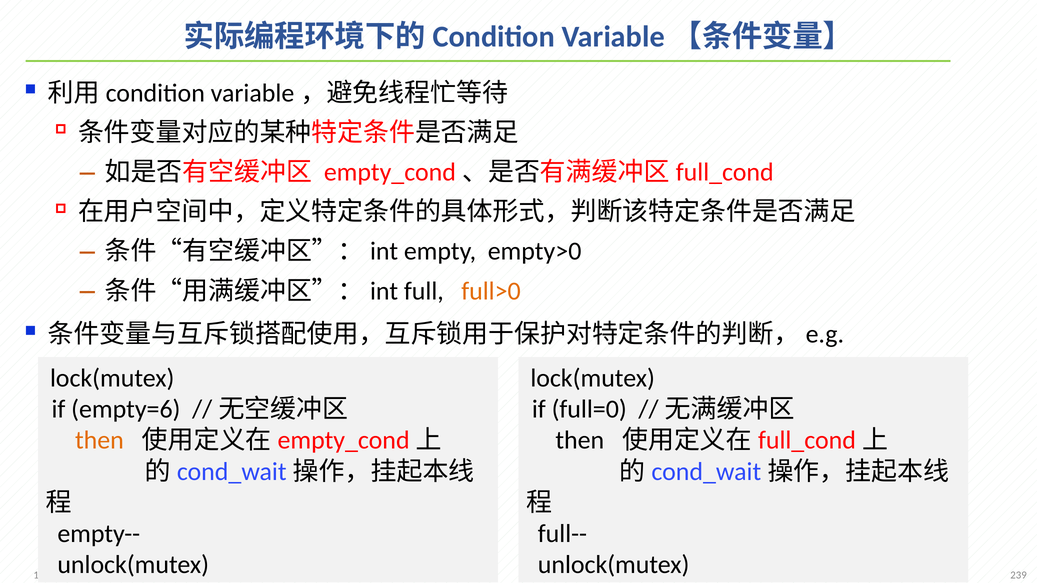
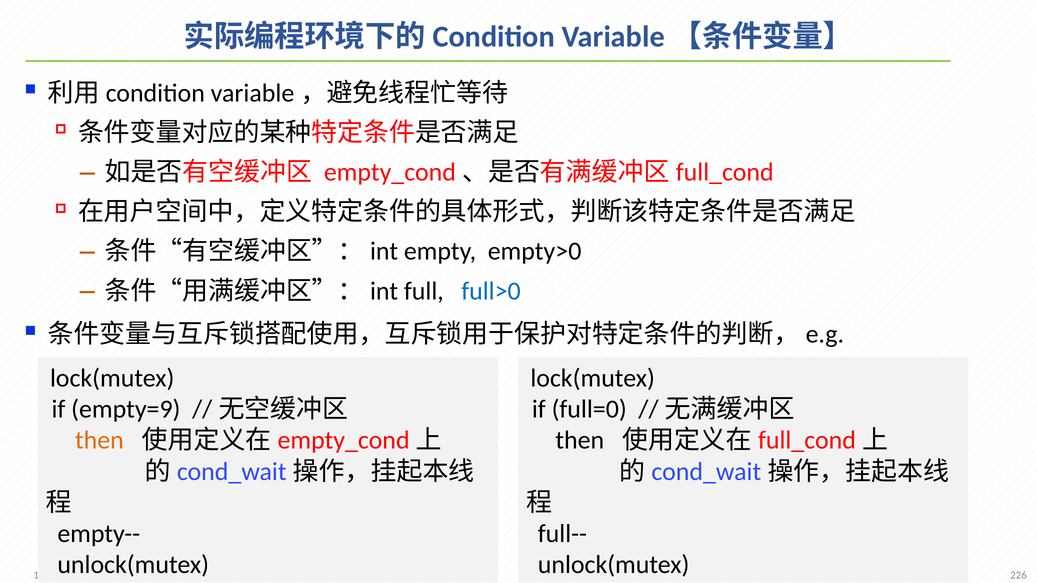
full>0 colour: orange -> blue (491, 291)
empty=6: empty=6 -> empty=9 (126, 410)
239: 239 -> 226 (1019, 576)
